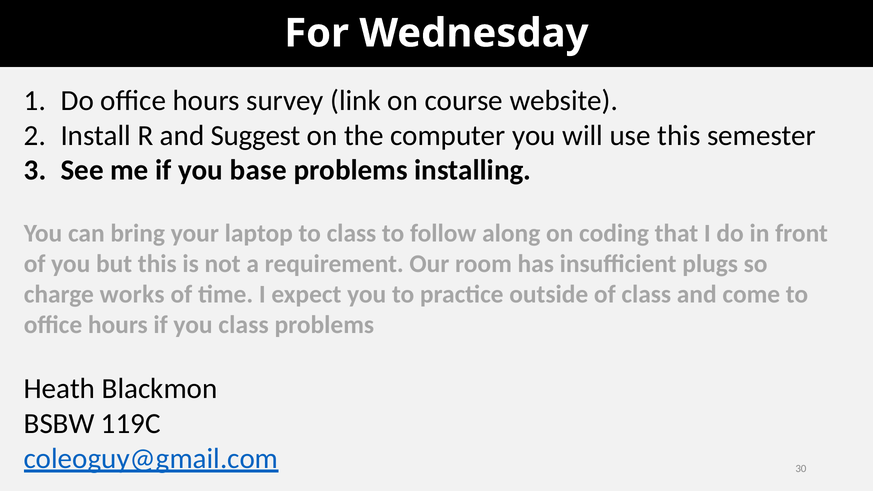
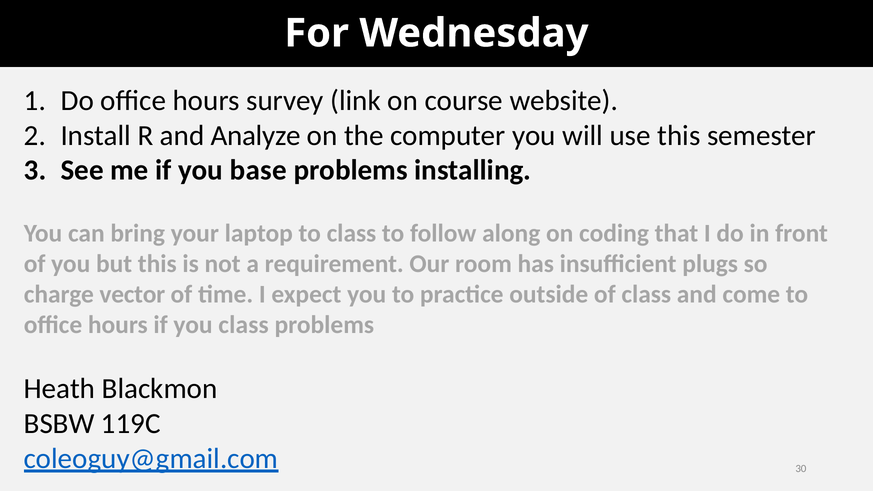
Suggest: Suggest -> Analyze (256, 135)
works: works -> vector (132, 295)
